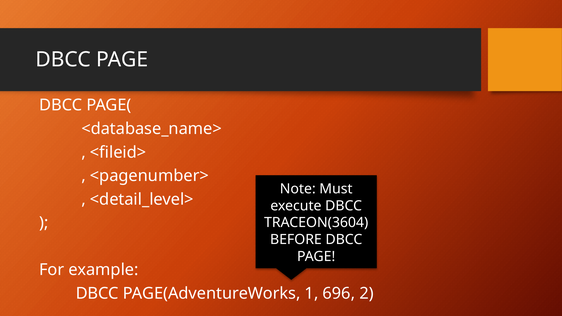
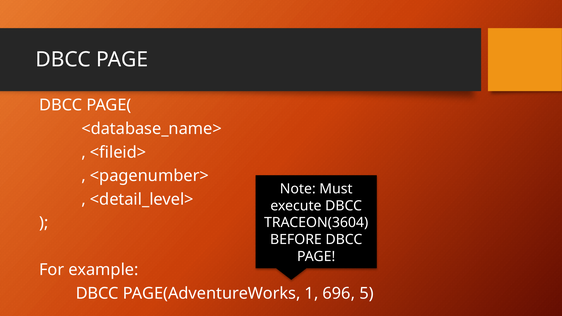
2: 2 -> 5 (366, 294)
